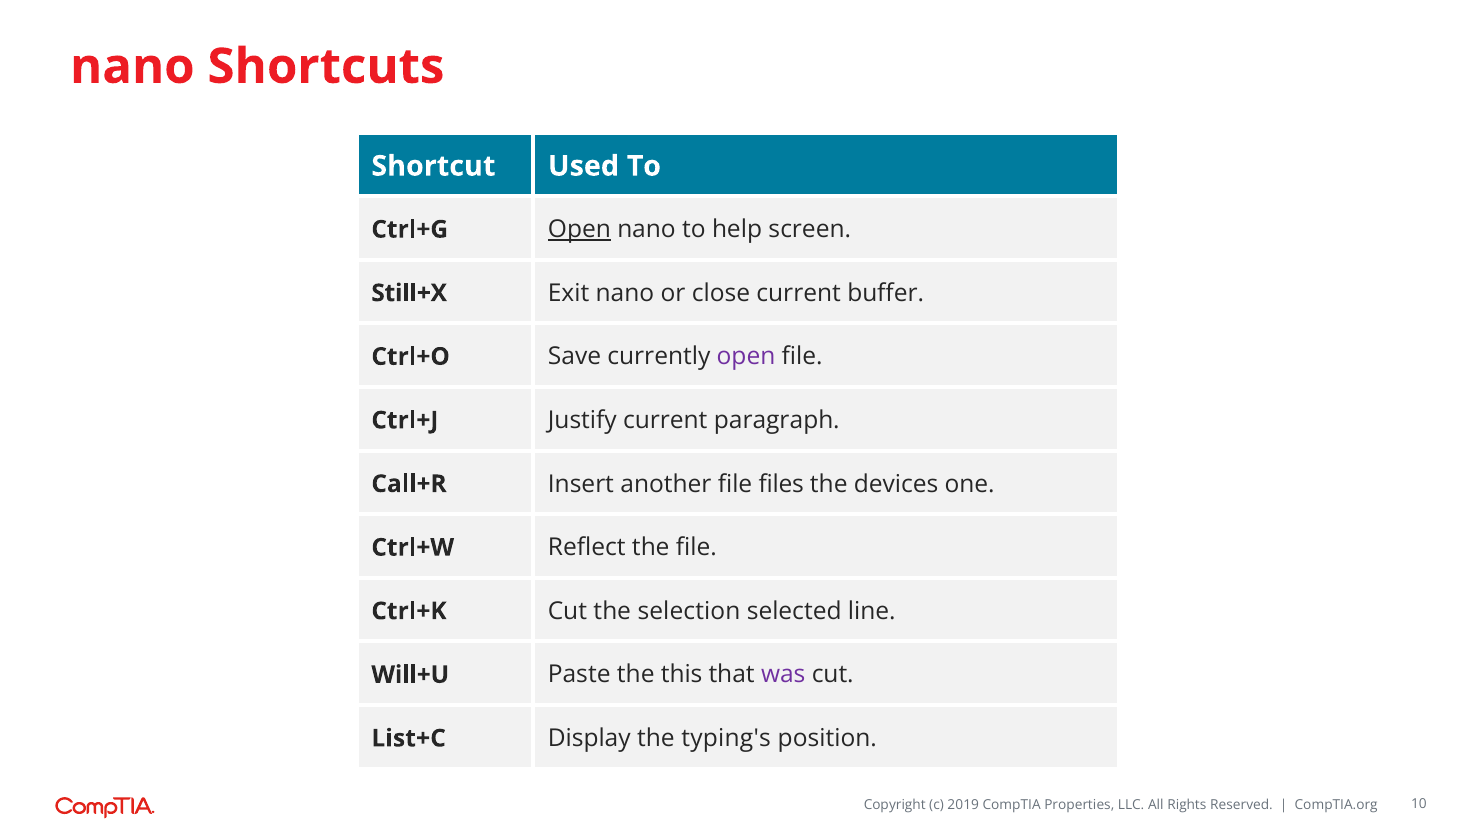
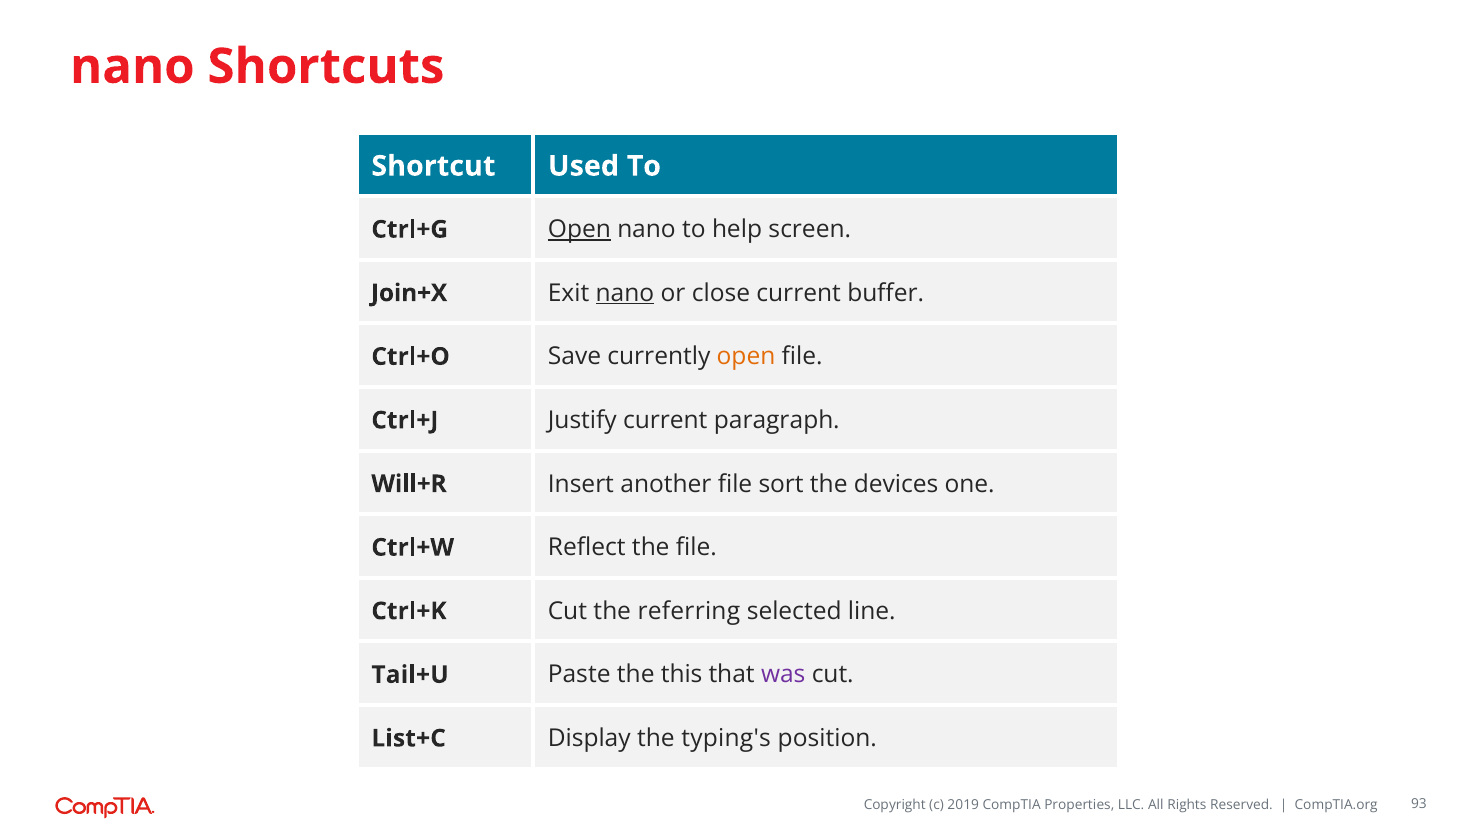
Still+X: Still+X -> Join+X (409, 293)
nano underline: none -> present (625, 293)
open colour: purple -> orange (746, 357)
Call+R: Call+R -> Will+R (409, 484)
files: files -> sort (781, 484)
selection: selection -> referring (689, 611)
Will+U: Will+U -> Tail+U (410, 675)
10: 10 -> 93 (1419, 804)
